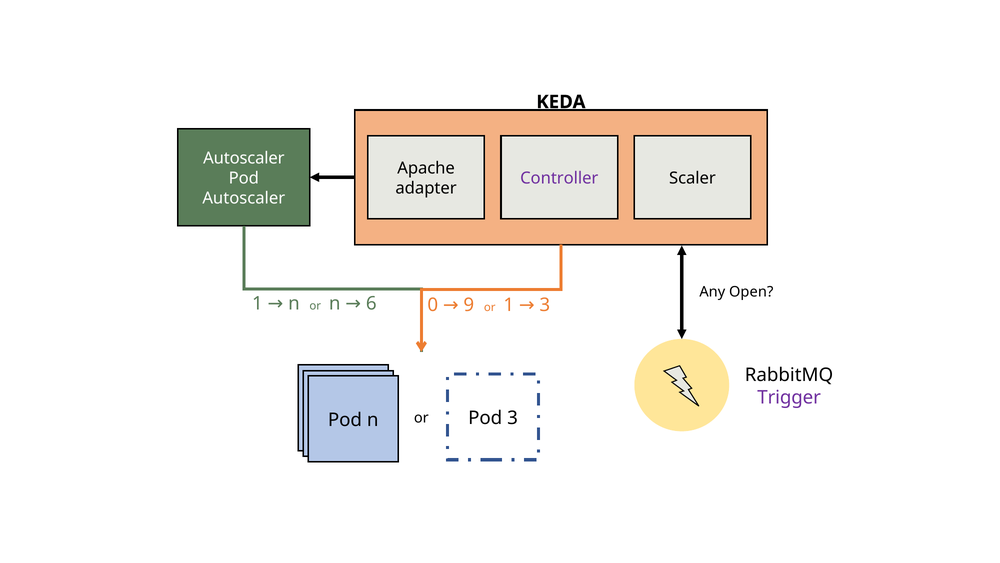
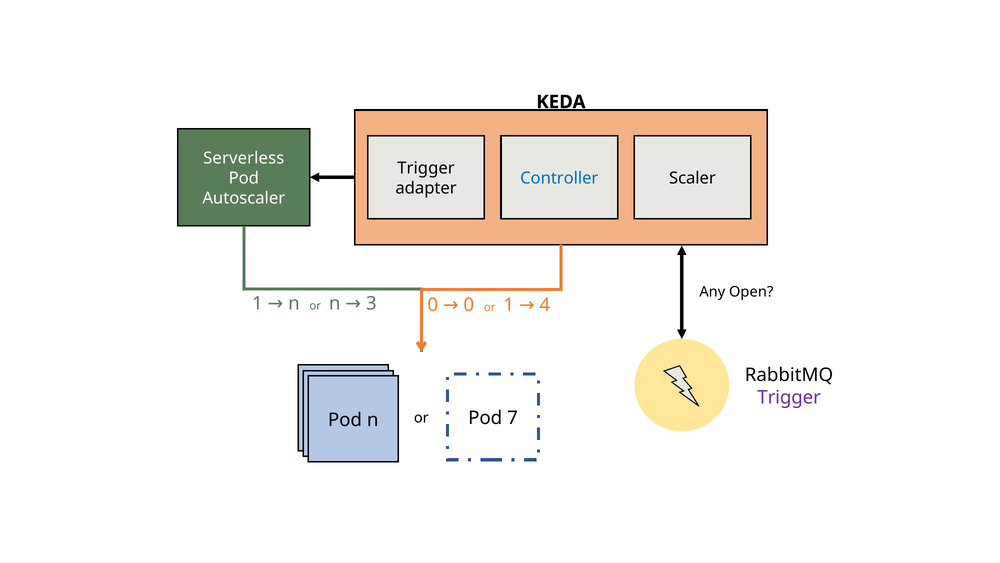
Autoscaler: Autoscaler -> Serverless (244, 158)
Apache: Apache -> Trigger (426, 168)
Controller colour: purple -> blue (559, 178)
6: 6 -> 3 (371, 303)
1 3: 3 -> 4 (545, 305)
0 9: 9 -> 0 (469, 305)
Pod 3: 3 -> 7 (512, 418)
